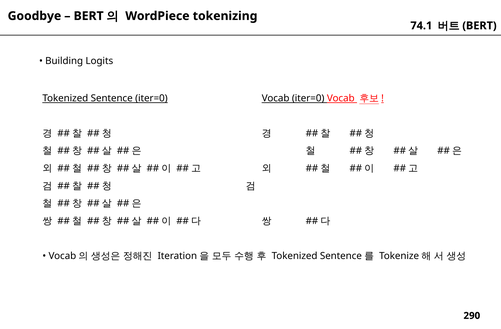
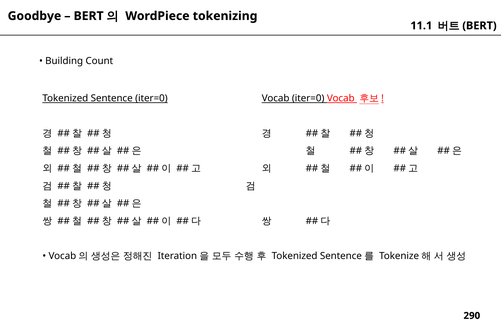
74.1: 74.1 -> 11.1 (421, 26)
Logits: Logits -> Count (99, 61)
